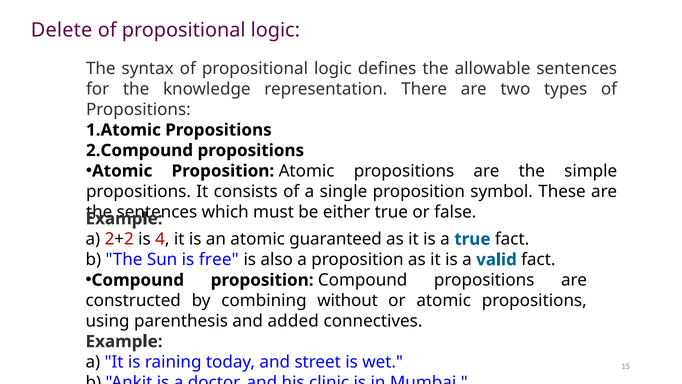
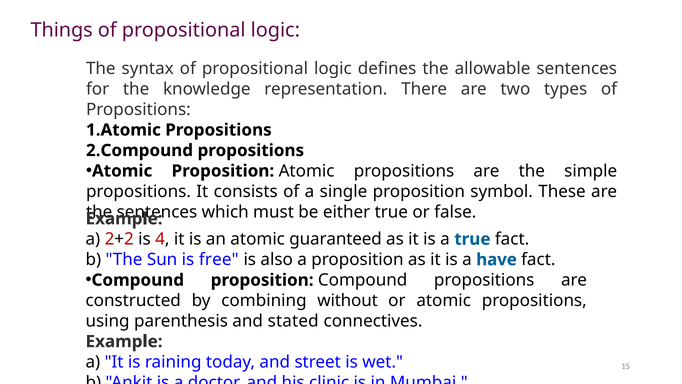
Delete: Delete -> Things (62, 30)
valid: valid -> have (497, 259)
added: added -> stated (293, 321)
